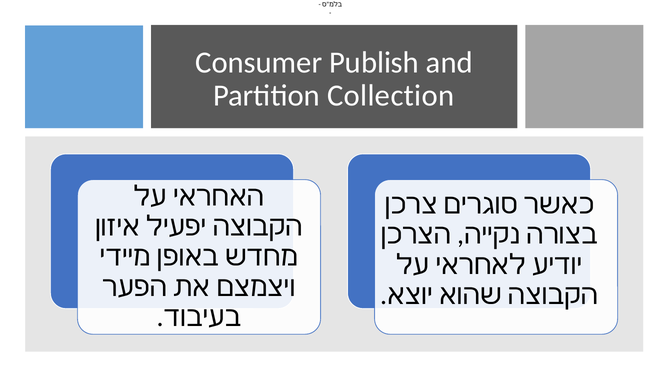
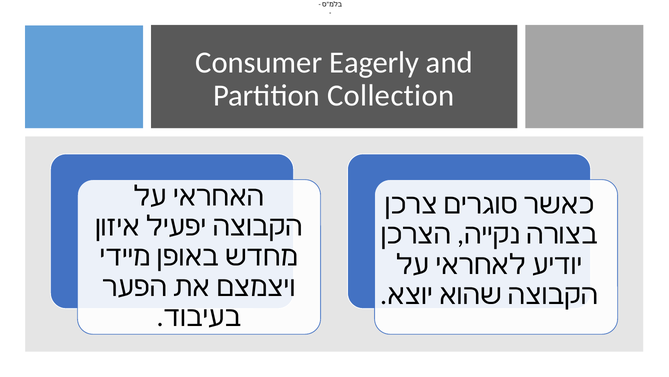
Publish: Publish -> Eagerly (374, 63)
